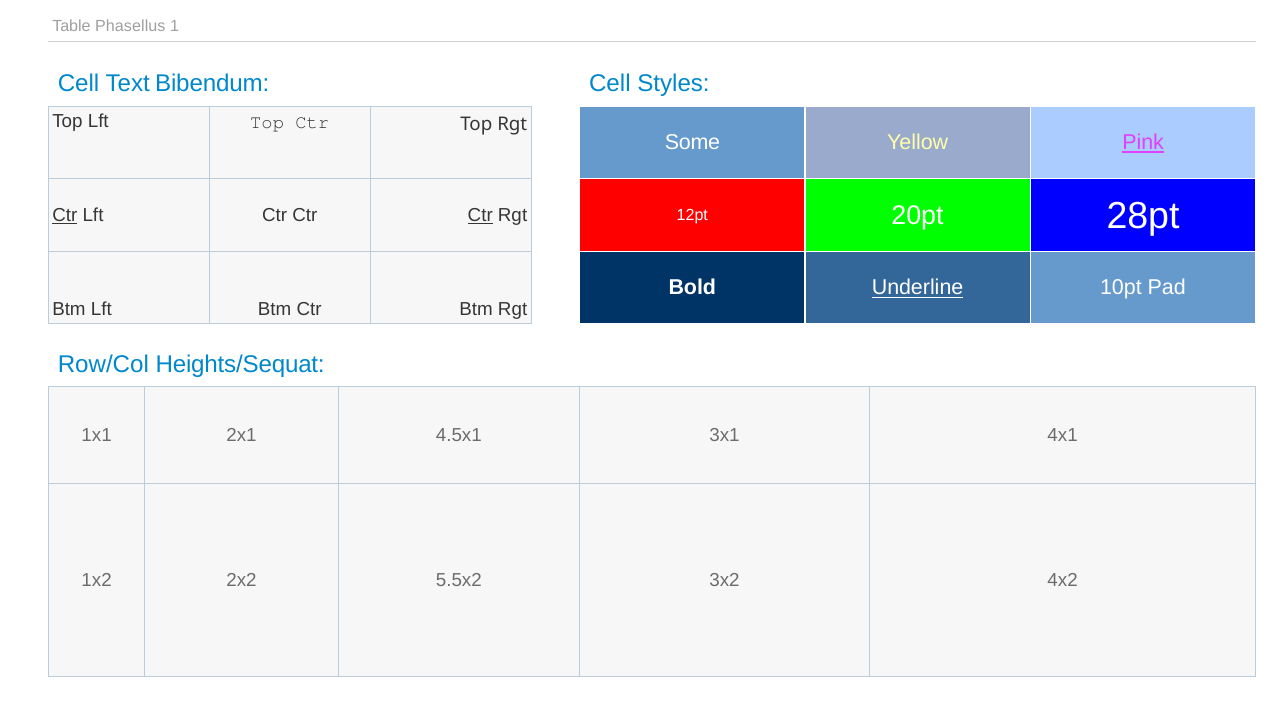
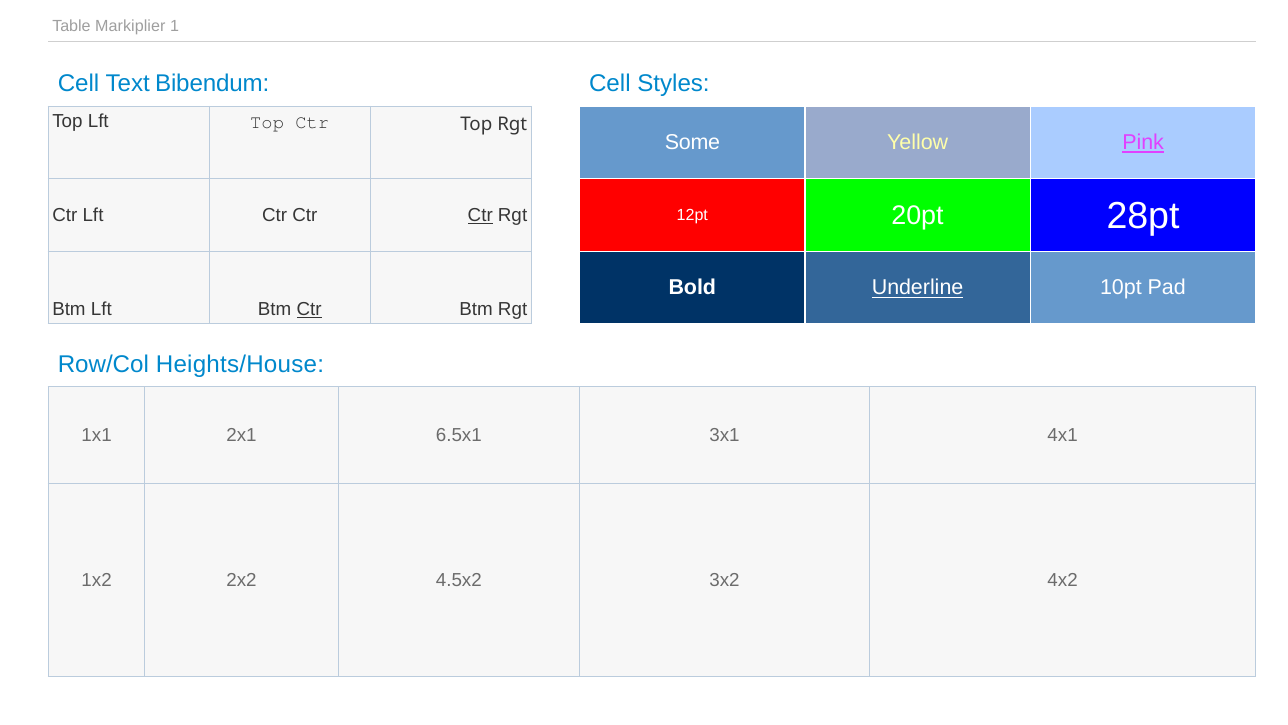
Phasellus: Phasellus -> Markiplier (130, 26)
Ctr underline: present -> none (65, 215)
Ctr underline: none -> present (309, 309)
Heights/Sequat: Heights/Sequat -> Heights/House (240, 364)
4.5x1: 4.5x1 -> 6.5x1 (459, 435)
5.5x2: 5.5x2 -> 4.5x2 (459, 580)
